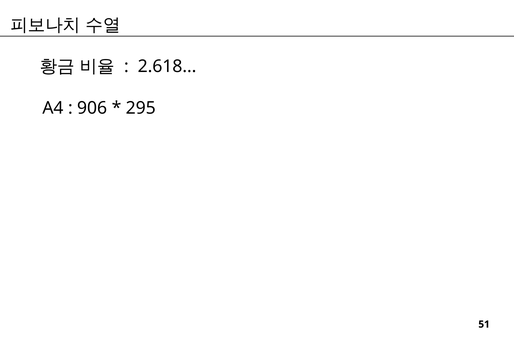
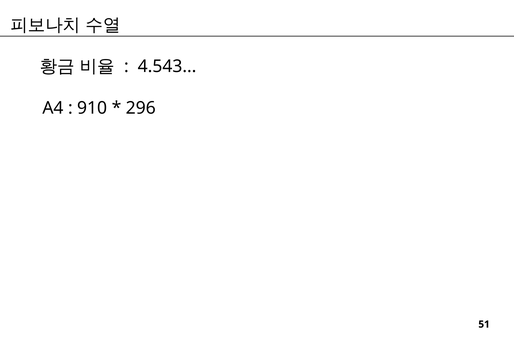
2.618: 2.618 -> 4.543 (167, 66)
906: 906 -> 910 (92, 108)
295: 295 -> 296 (141, 108)
